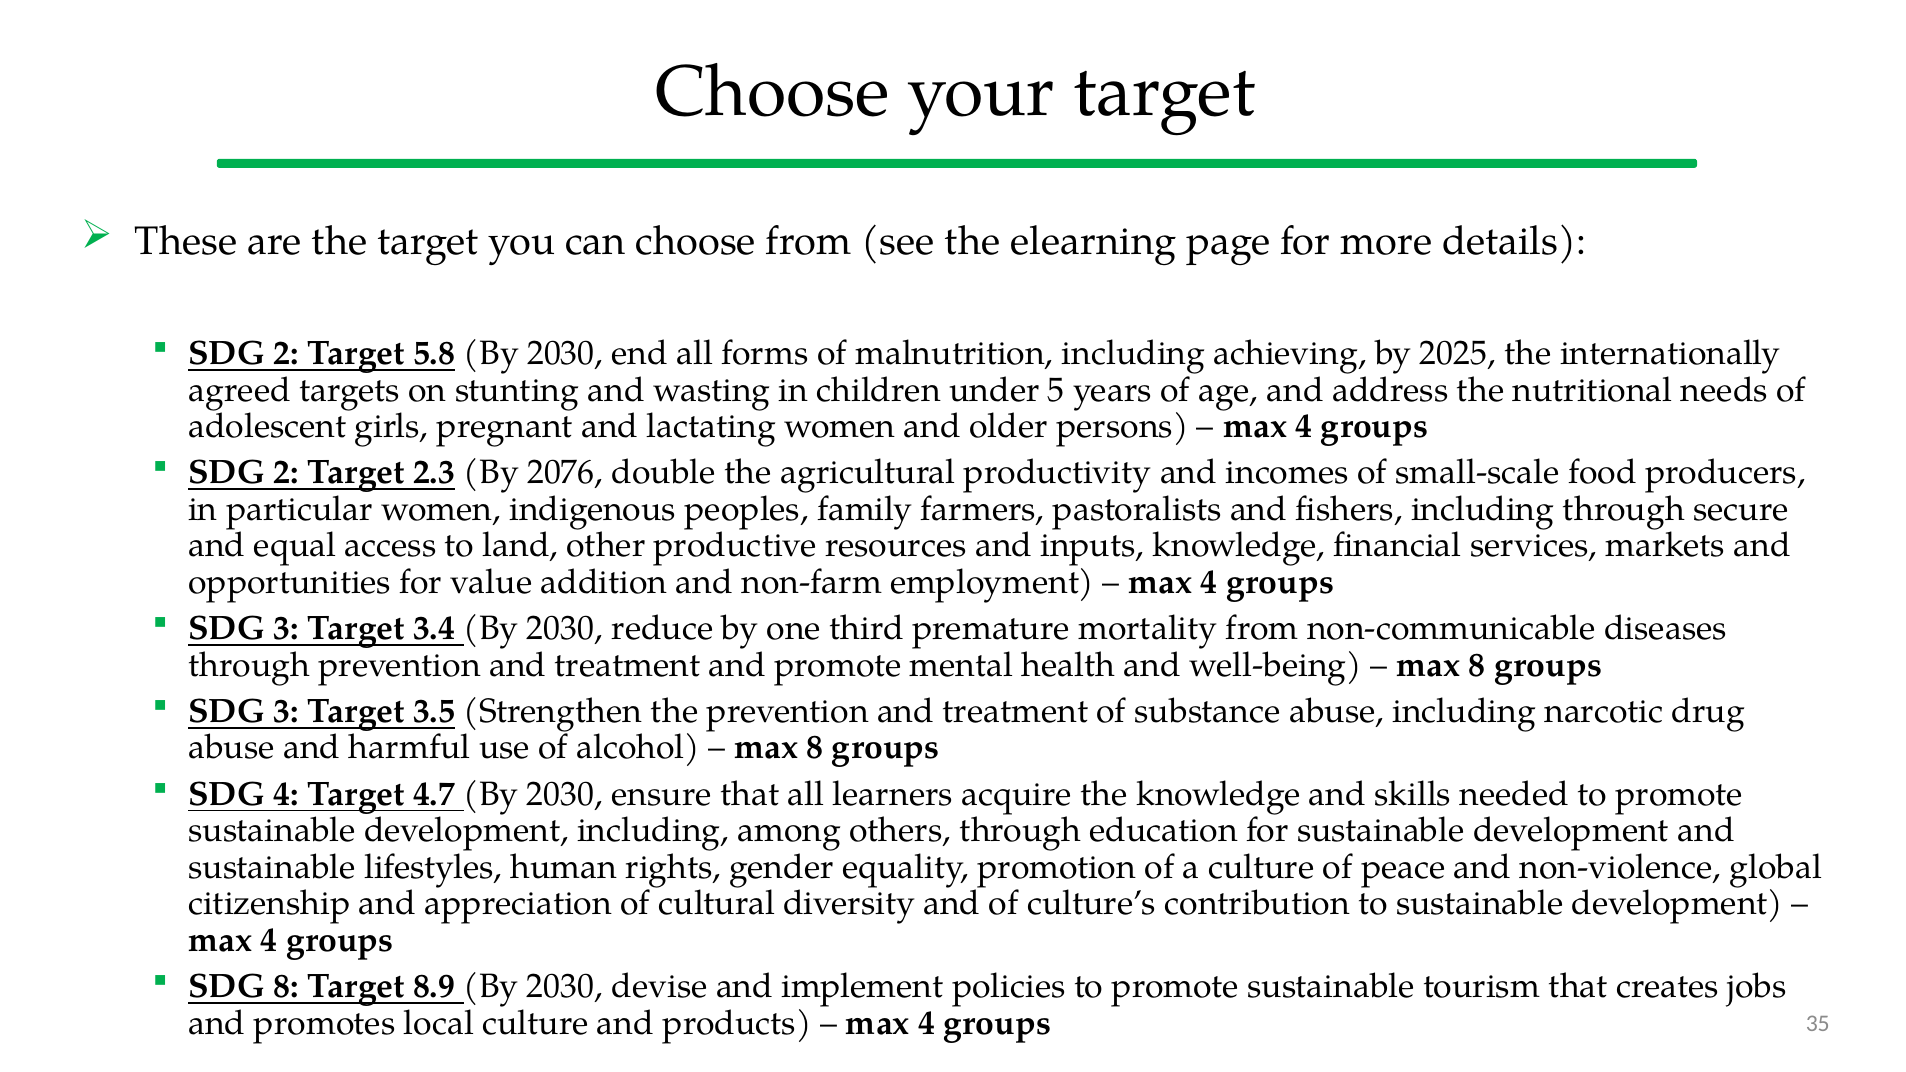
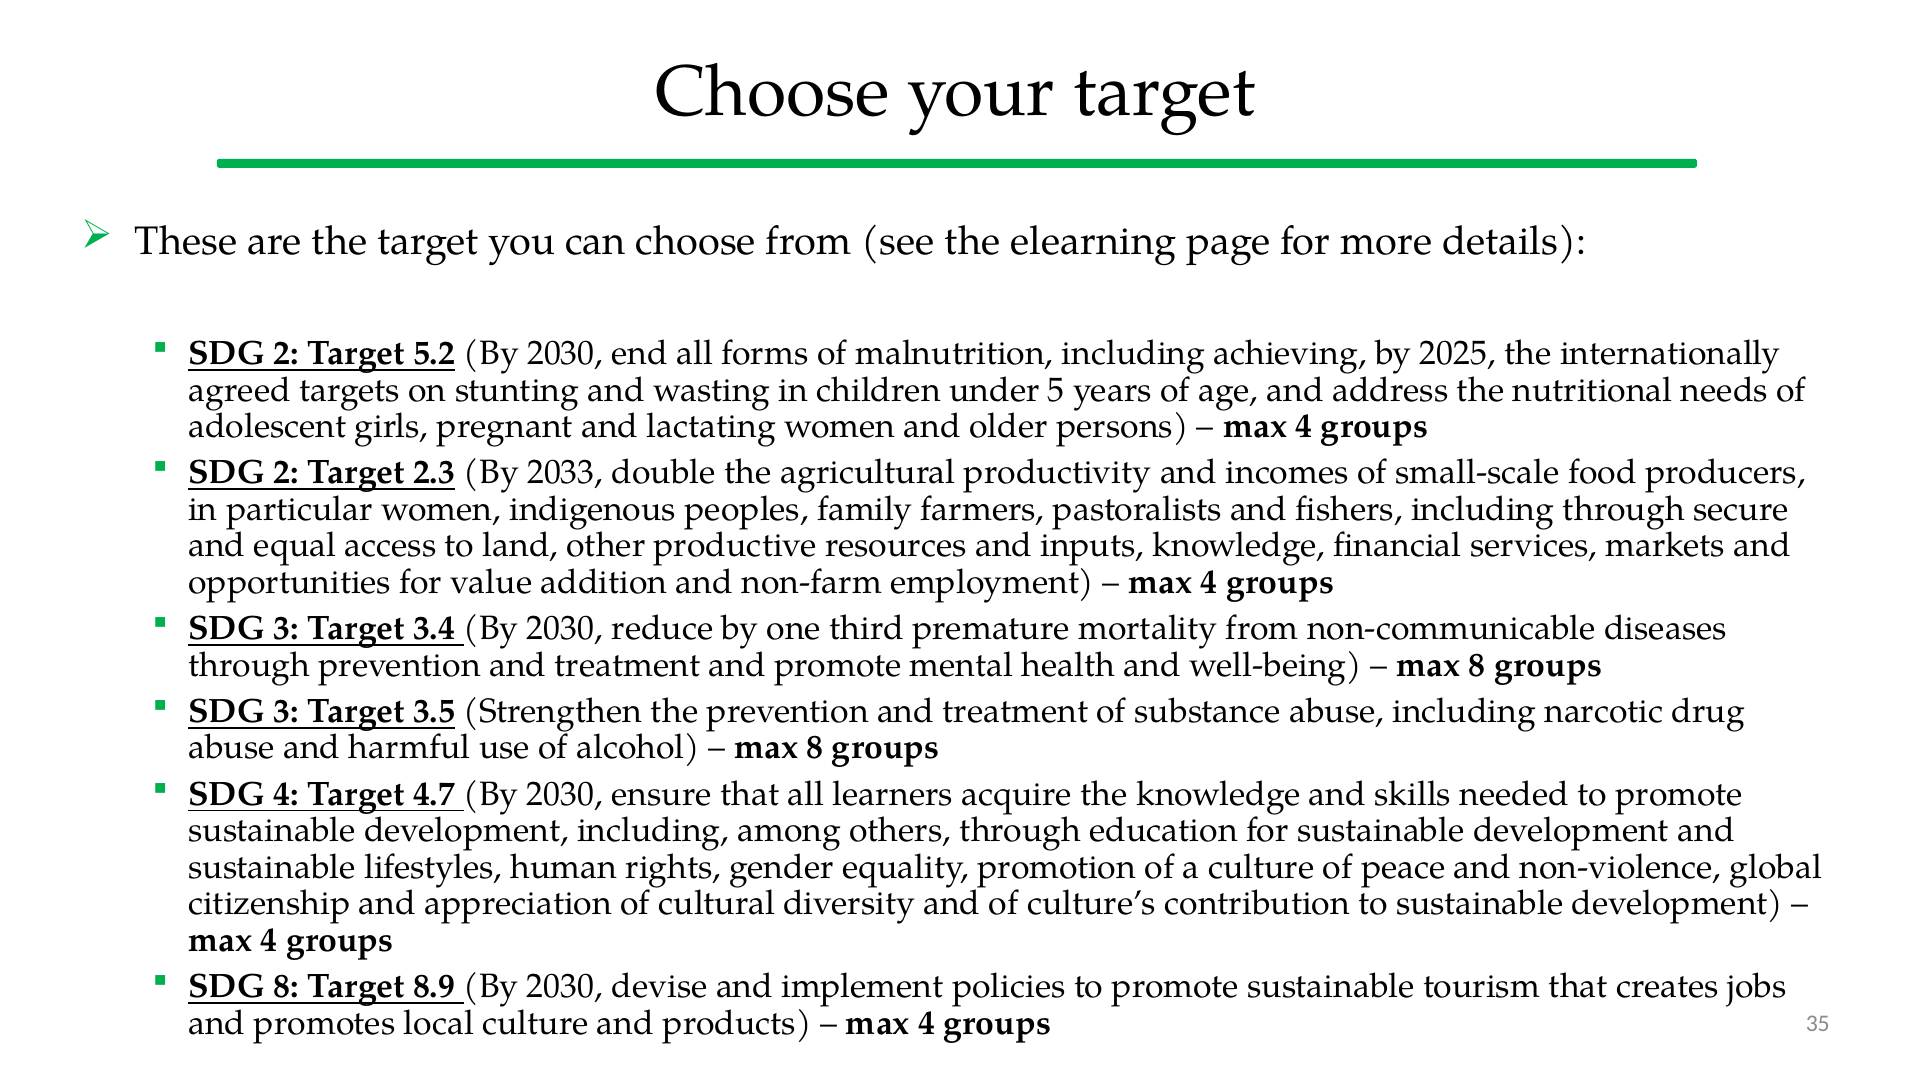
5.8: 5.8 -> 5.2 (434, 353)
2076: 2076 -> 2033 (565, 473)
